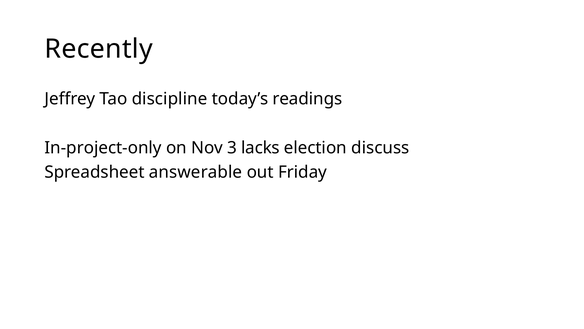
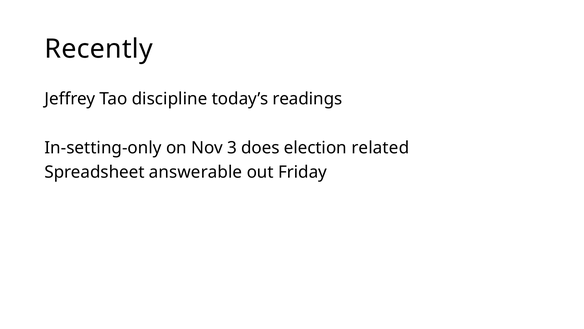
In-project-only: In-project-only -> In-setting-only (103, 148)
lacks: lacks -> does (260, 148)
discuss: discuss -> related (380, 148)
